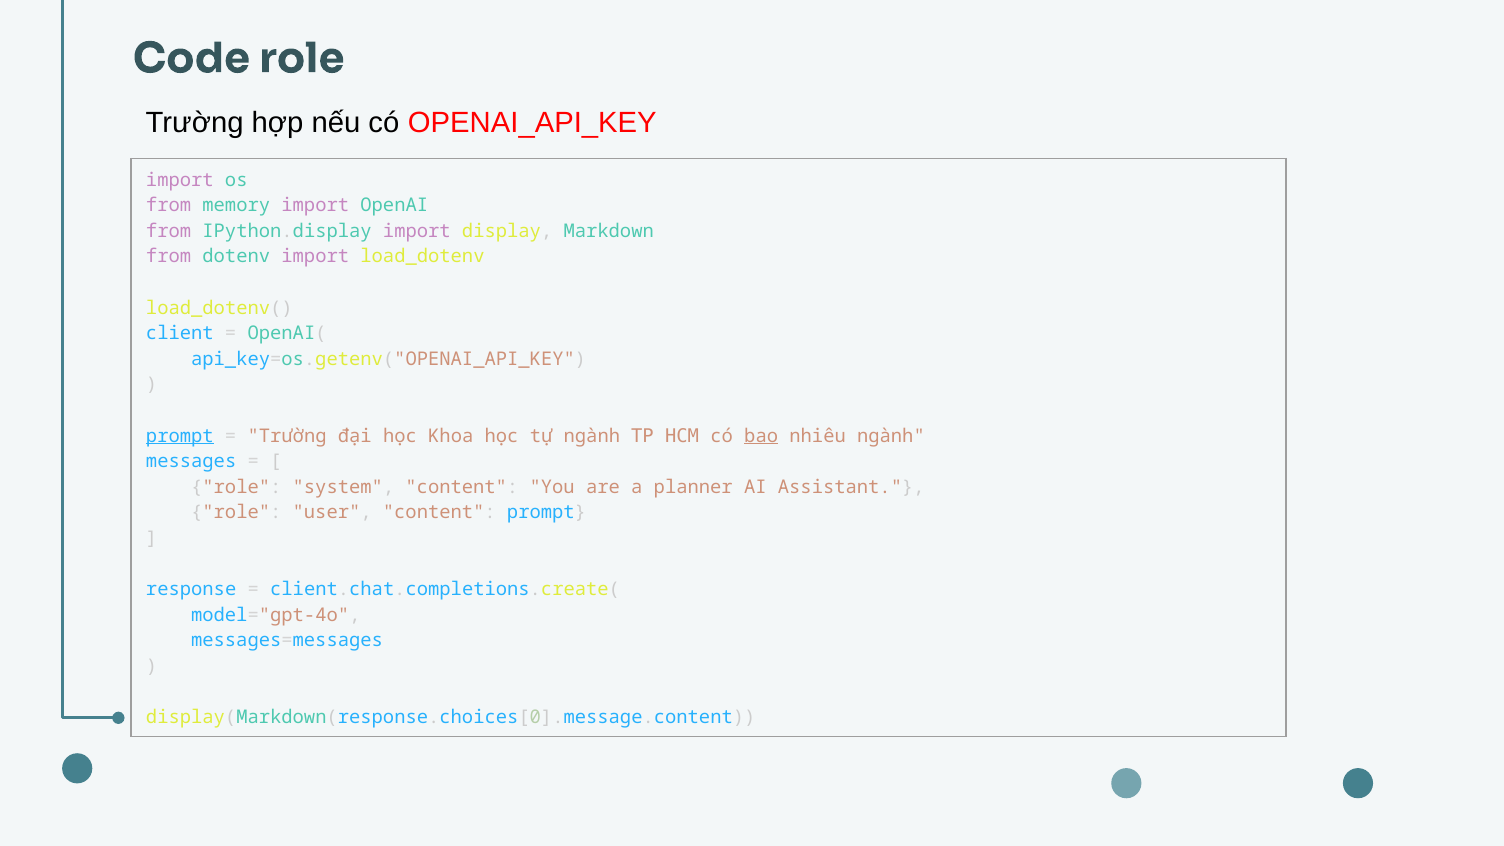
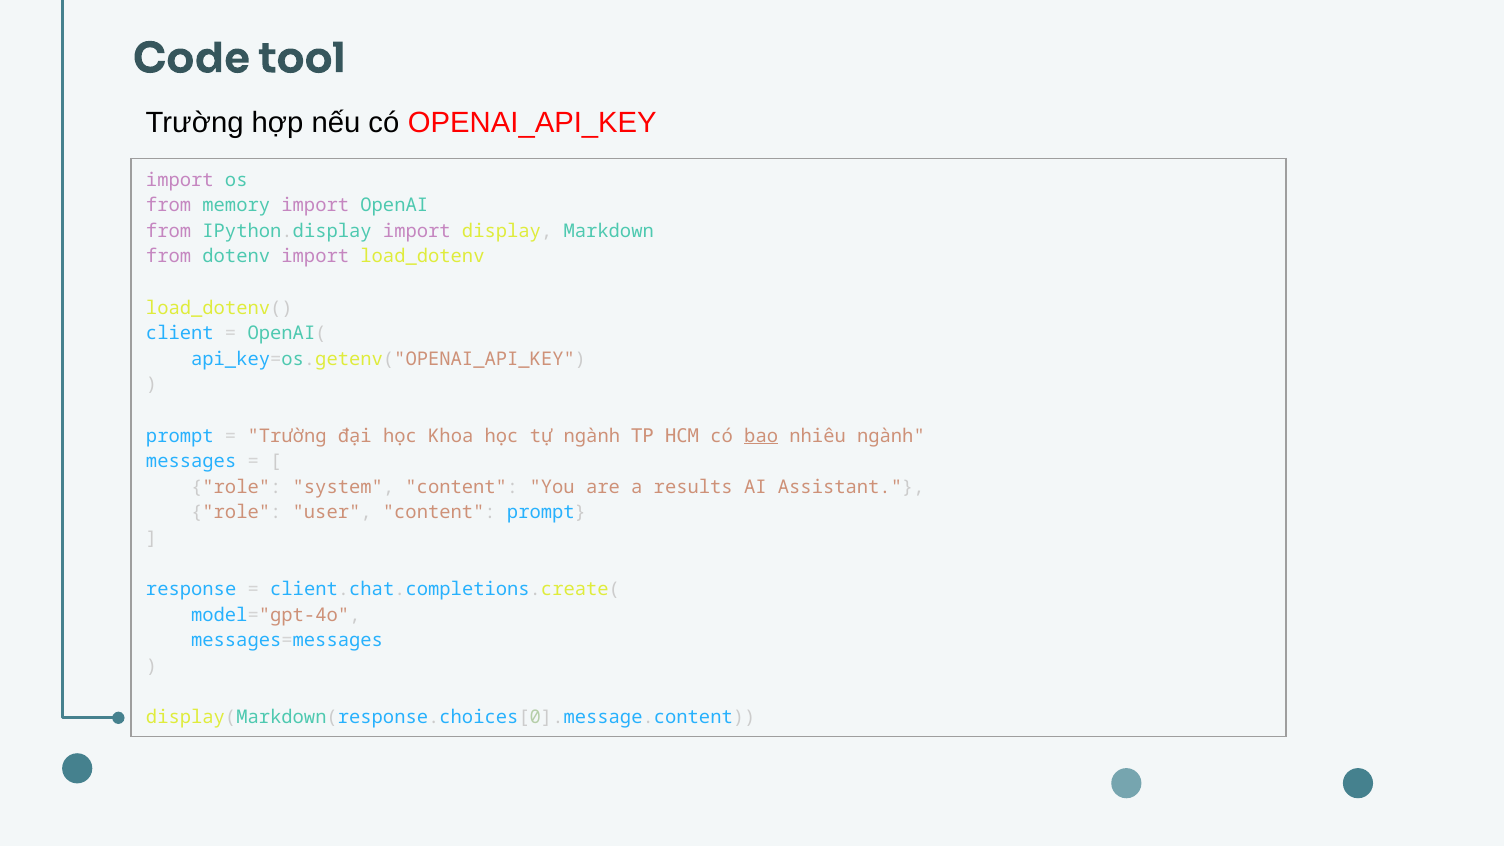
Code role: role -> tool (302, 58)
prompt underline: present -> none (180, 436)
planner: planner -> results (693, 487)
